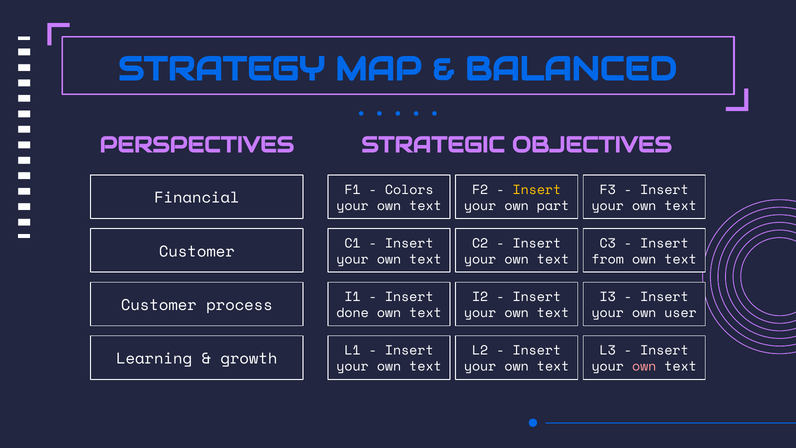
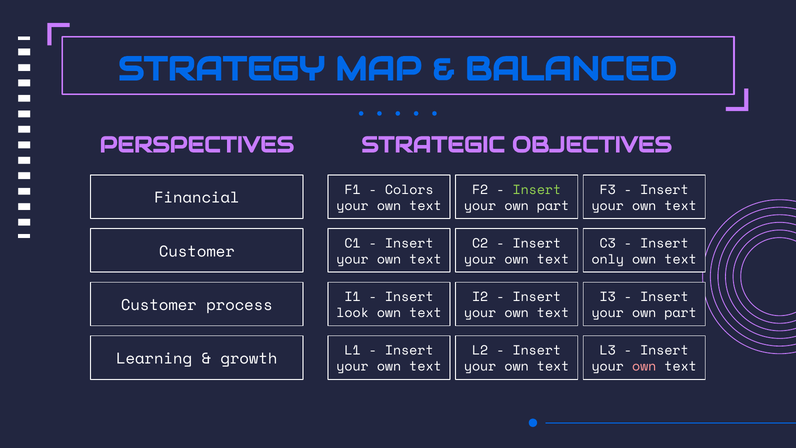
Insert colour: yellow -> light green (537, 190)
from: from -> only (608, 259)
done: done -> look (353, 313)
user: user -> part (681, 313)
